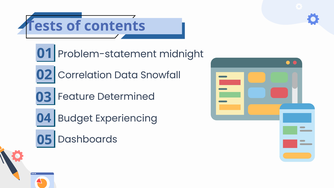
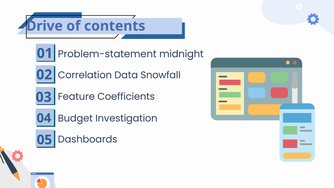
Tests: Tests -> Drive (45, 26)
Determined: Determined -> Coefficients (126, 97)
Experiencing: Experiencing -> Investigation (126, 118)
